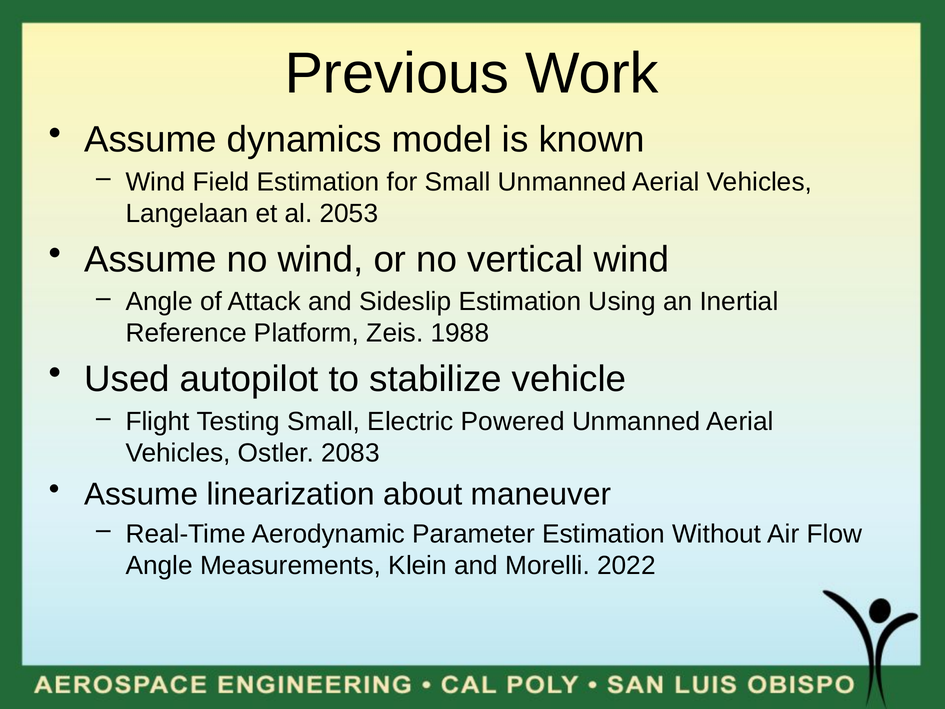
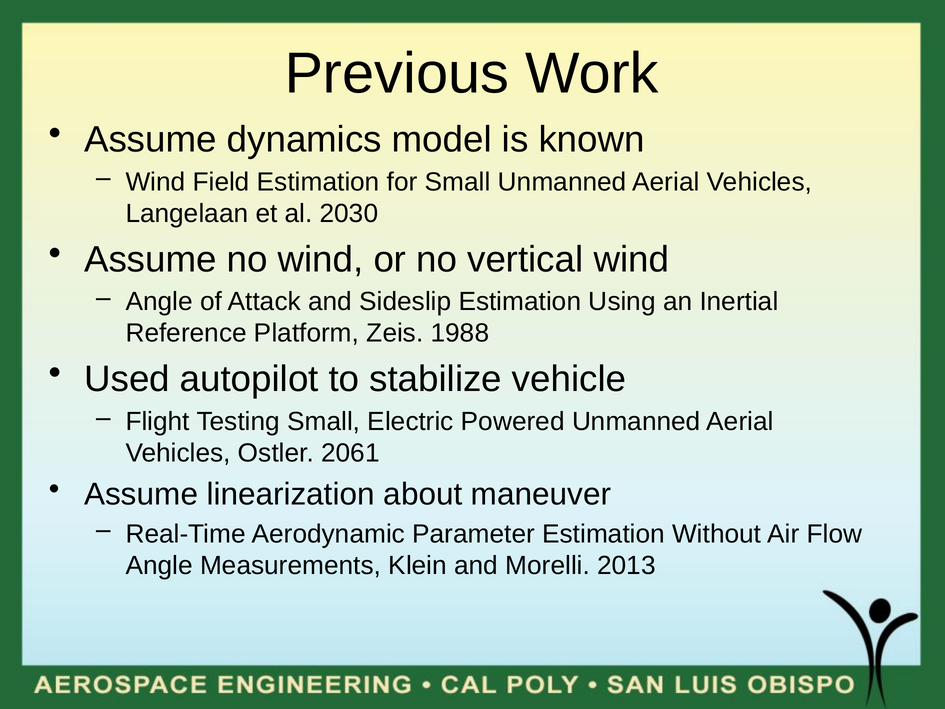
2053: 2053 -> 2030 (349, 213)
2083: 2083 -> 2061 (350, 453)
2022: 2022 -> 2013 (626, 565)
